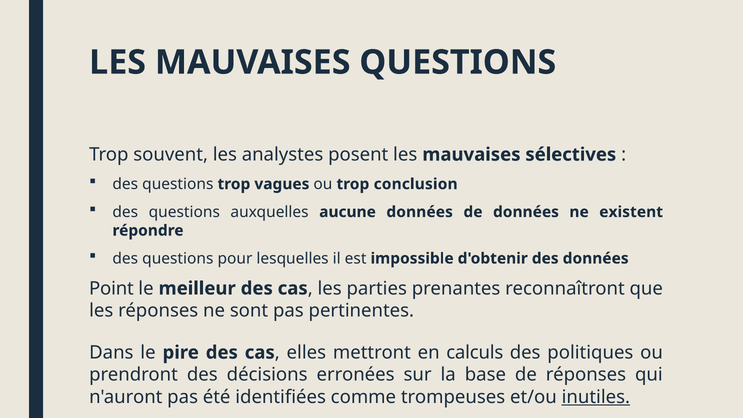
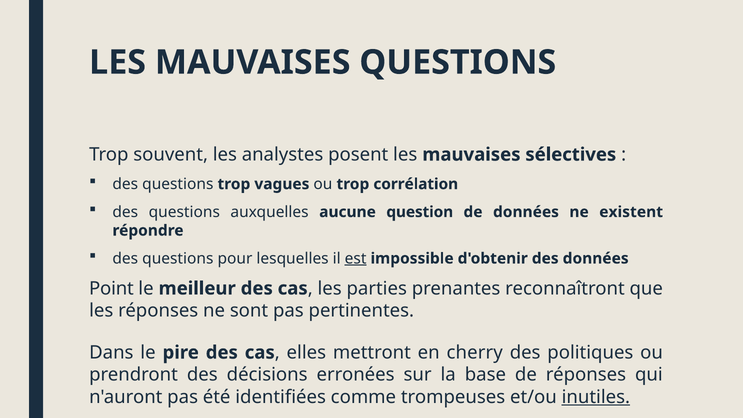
conclusion: conclusion -> corrélation (416, 184)
aucune données: données -> question (420, 212)
est underline: none -> present (356, 258)
calculs: calculs -> cherry (475, 352)
